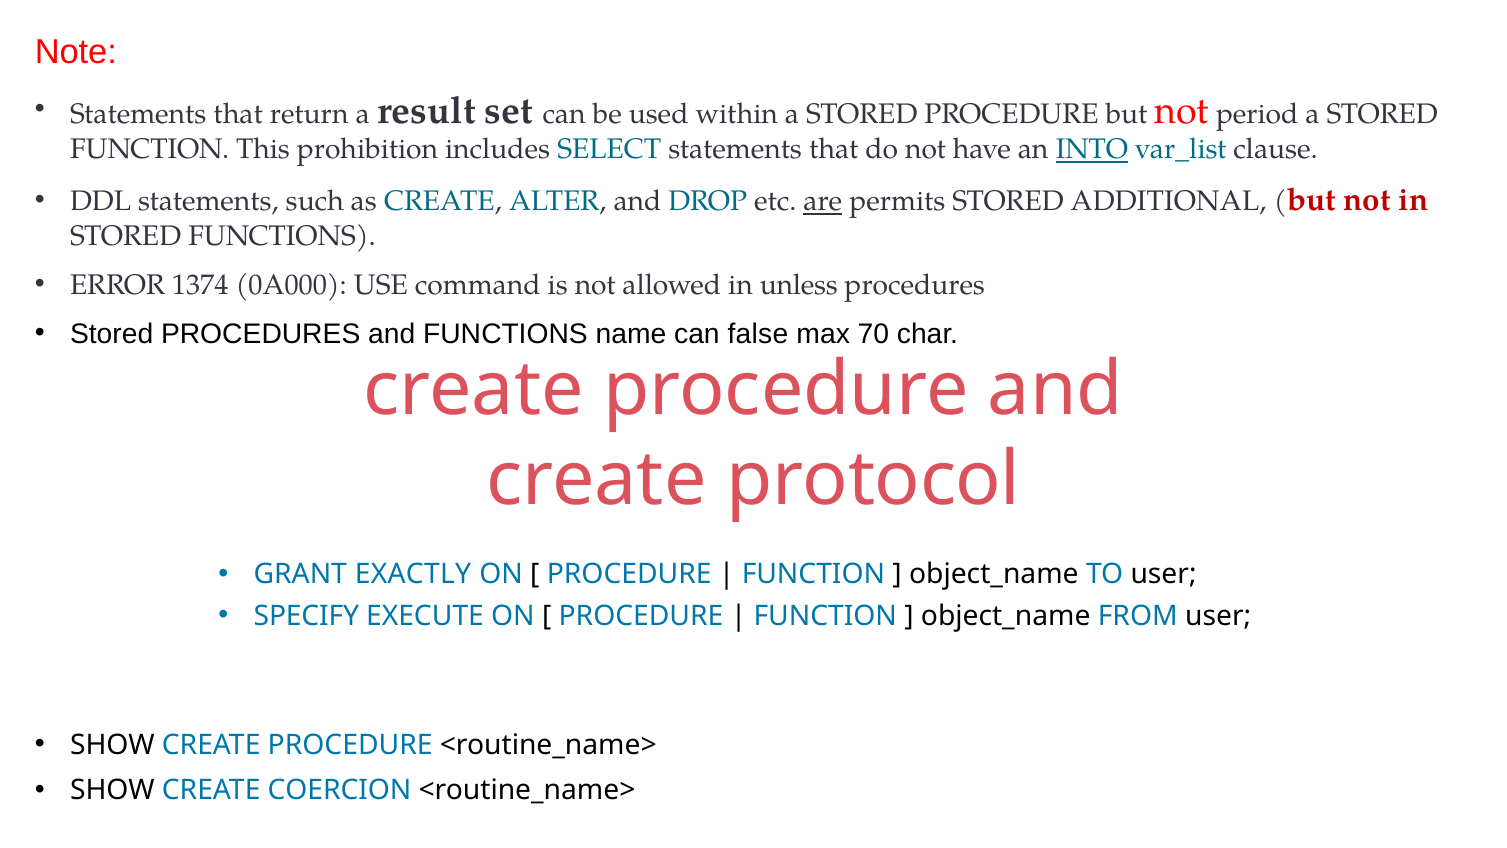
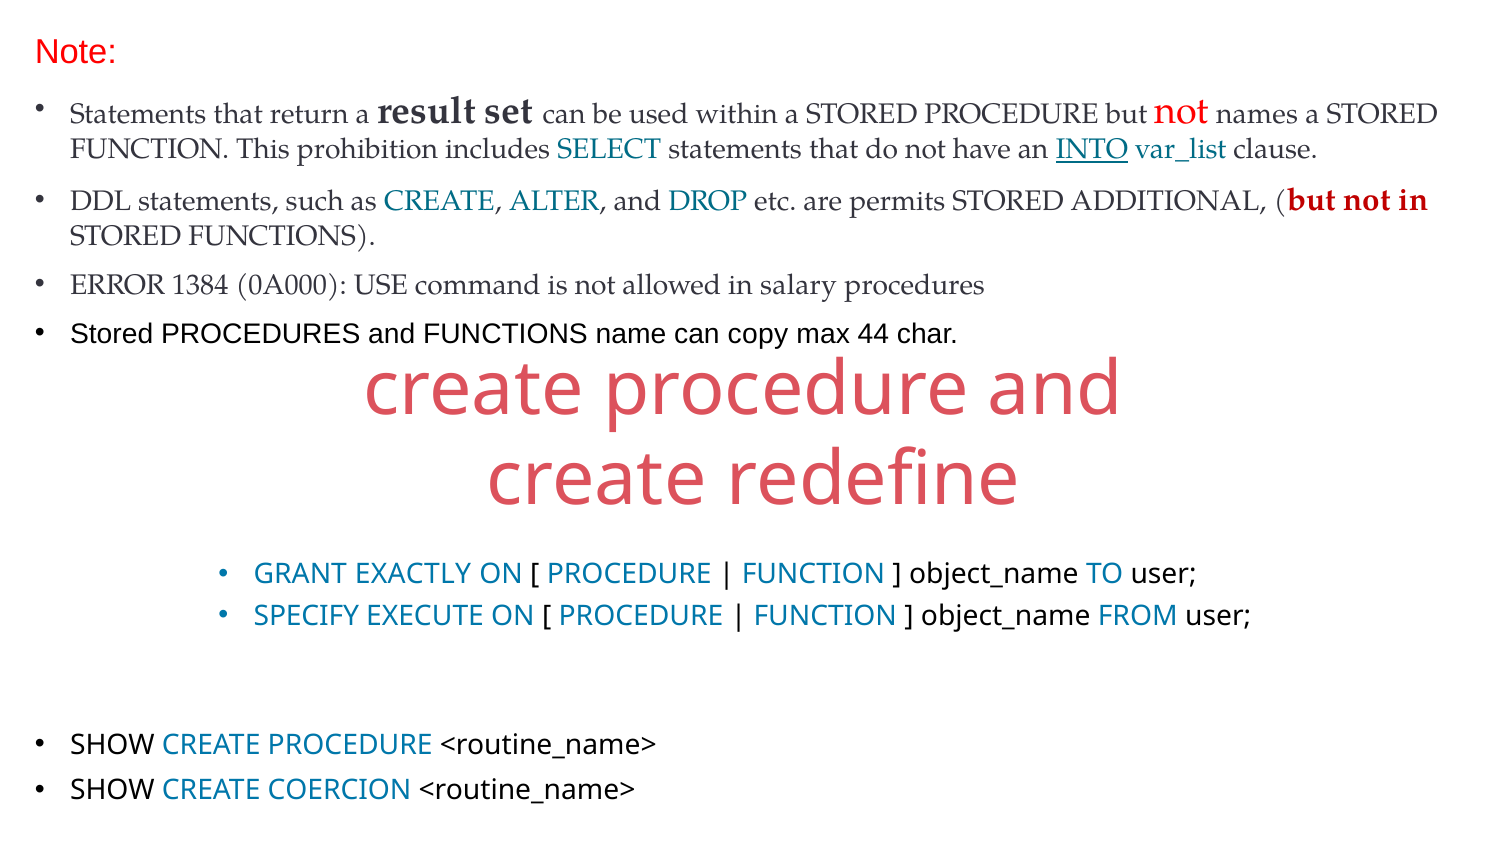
period: period -> names (1257, 114)
are underline: present -> none (823, 202)
1374: 1374 -> 1384 (200, 285)
unless: unless -> salary (799, 285)
false: false -> copy (758, 334)
70: 70 -> 44 (873, 334)
protocol: protocol -> redefine (873, 479)
